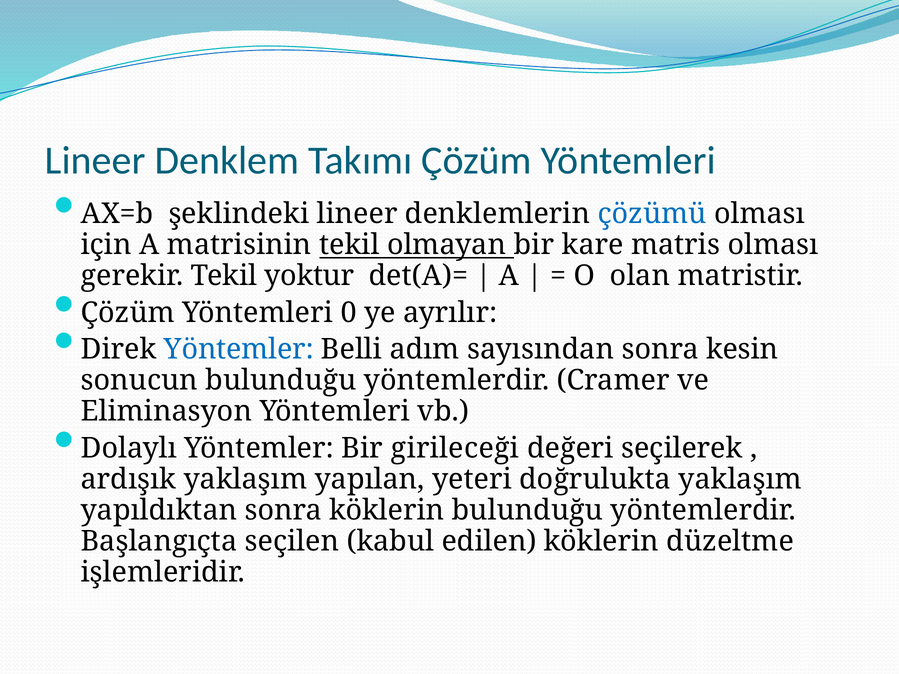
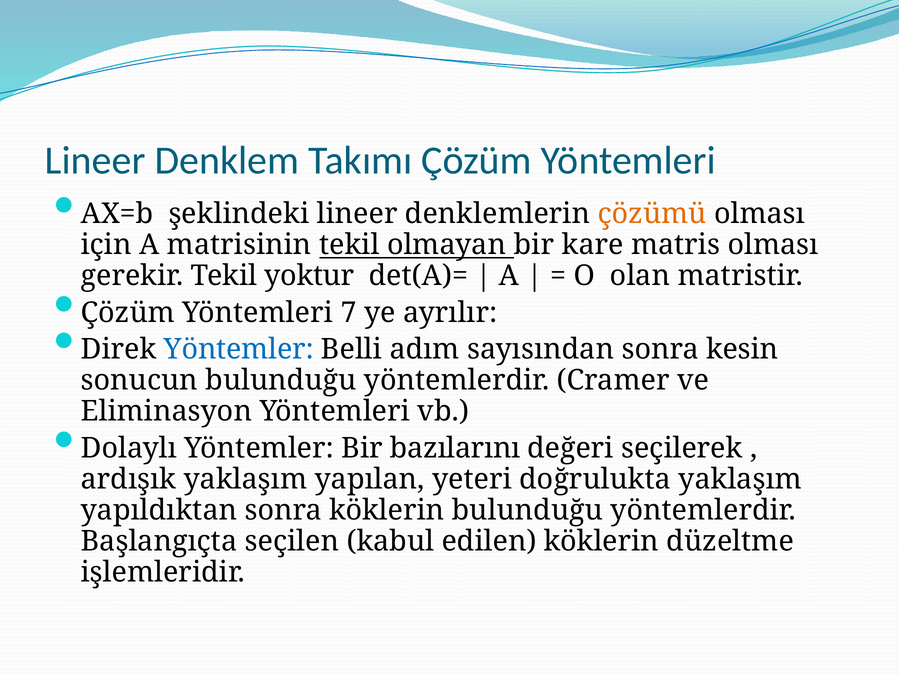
çözümü colour: blue -> orange (652, 214)
0: 0 -> 7 (349, 313)
girileceği: girileceği -> bazılarını (455, 448)
